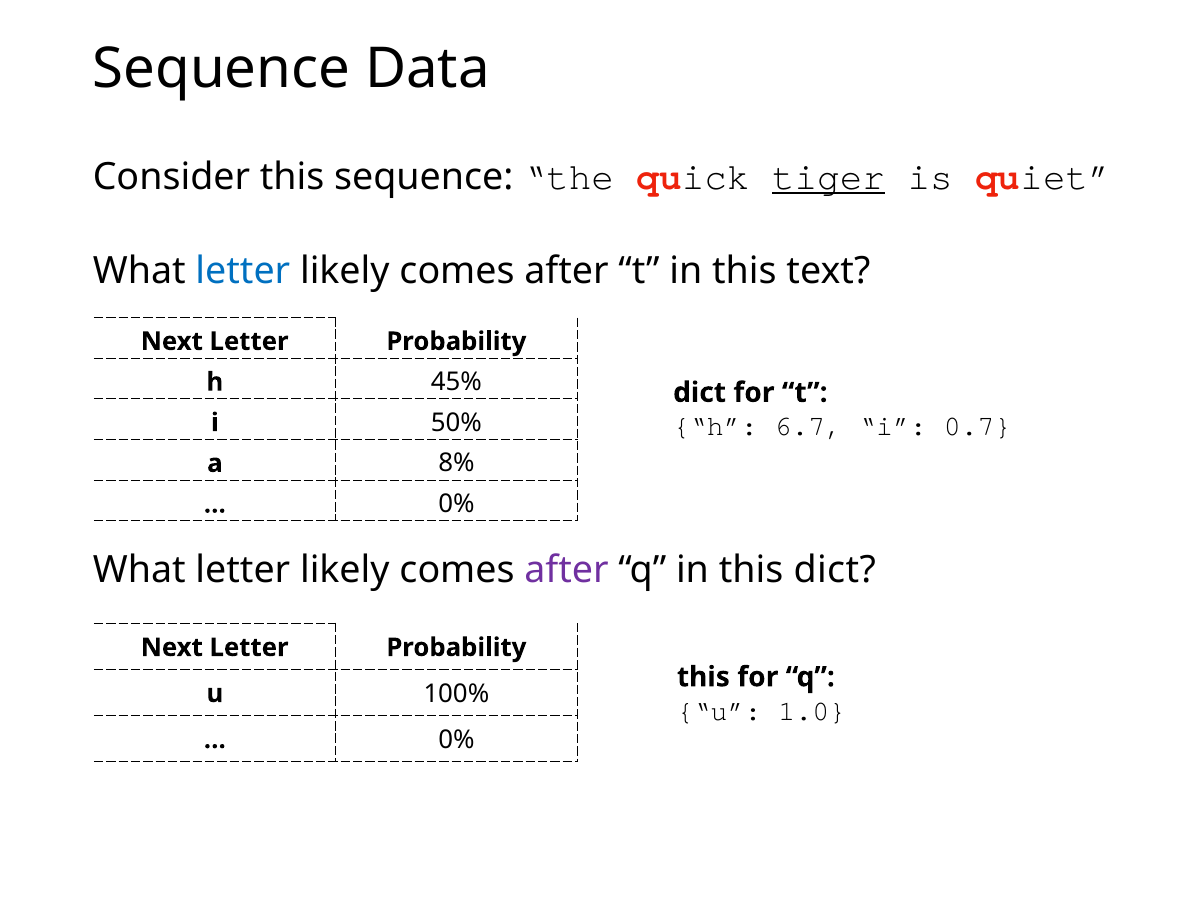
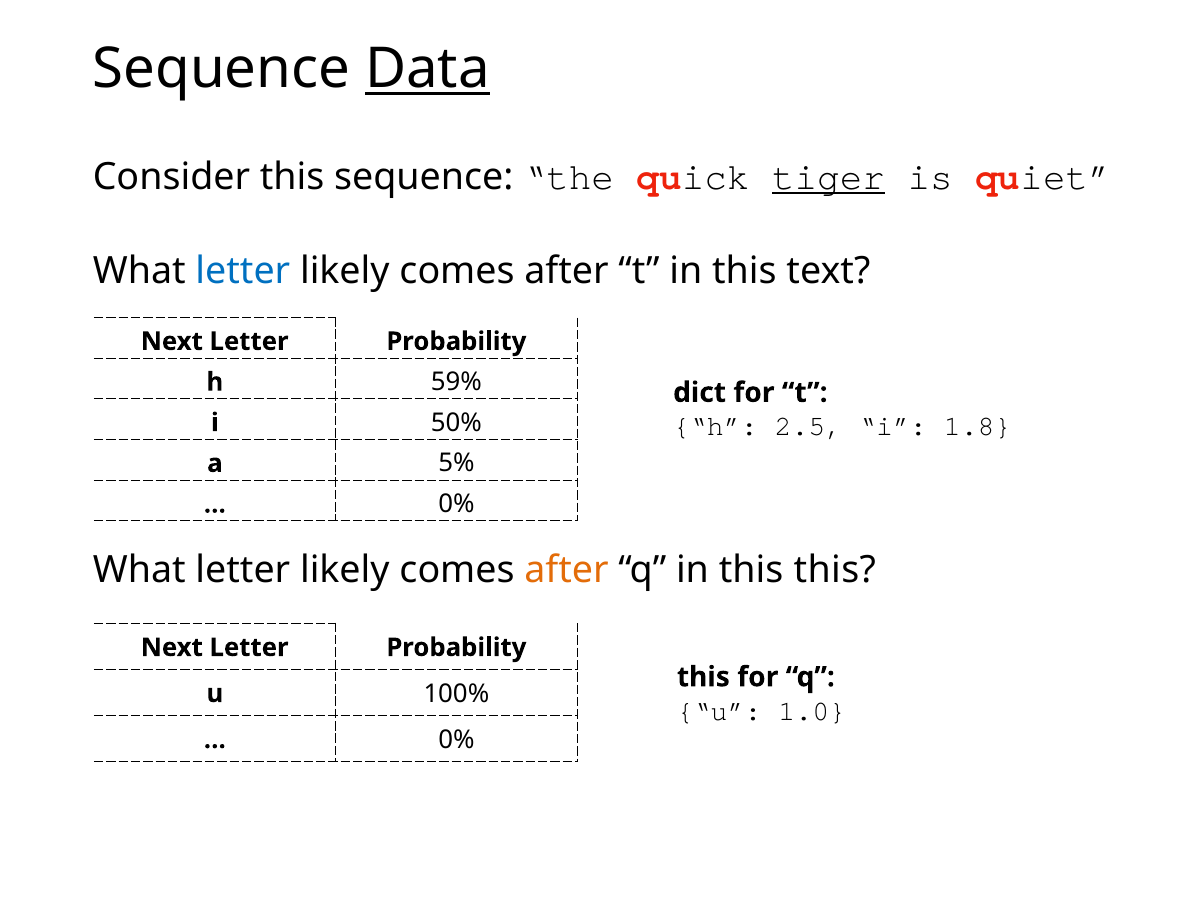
Data underline: none -> present (427, 69)
45%: 45% -> 59% (456, 382)
6.7: 6.7 -> 2.5 (808, 427)
0.7: 0.7 -> 1.8 (978, 427)
8%: 8% -> 5% (456, 463)
after colour: purple -> orange (566, 570)
this dict: dict -> this (835, 570)
